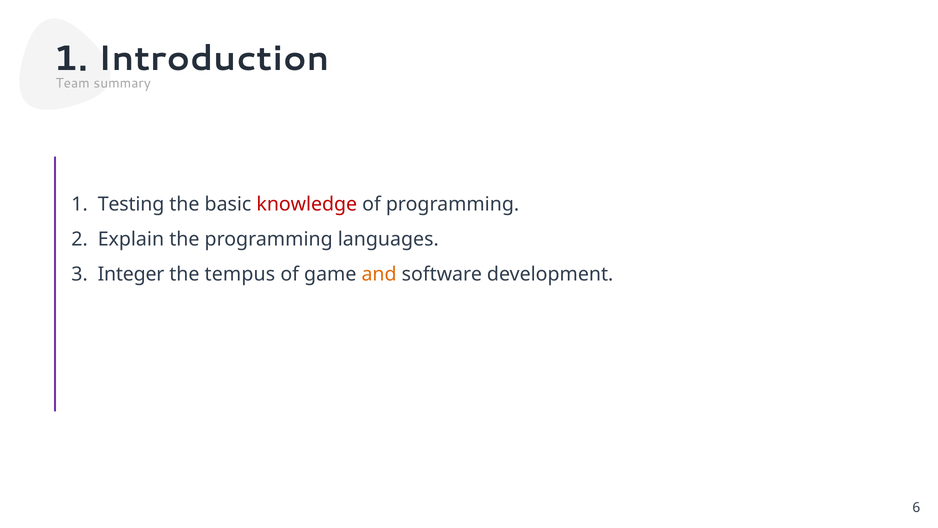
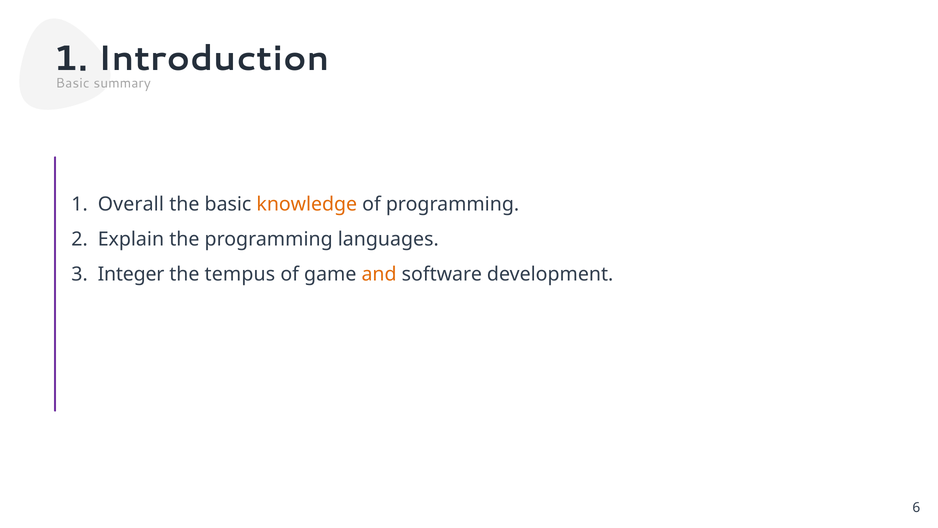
Team: Team -> Basic (73, 83)
Testing: Testing -> Overall (131, 204)
knowledge colour: red -> orange (307, 204)
